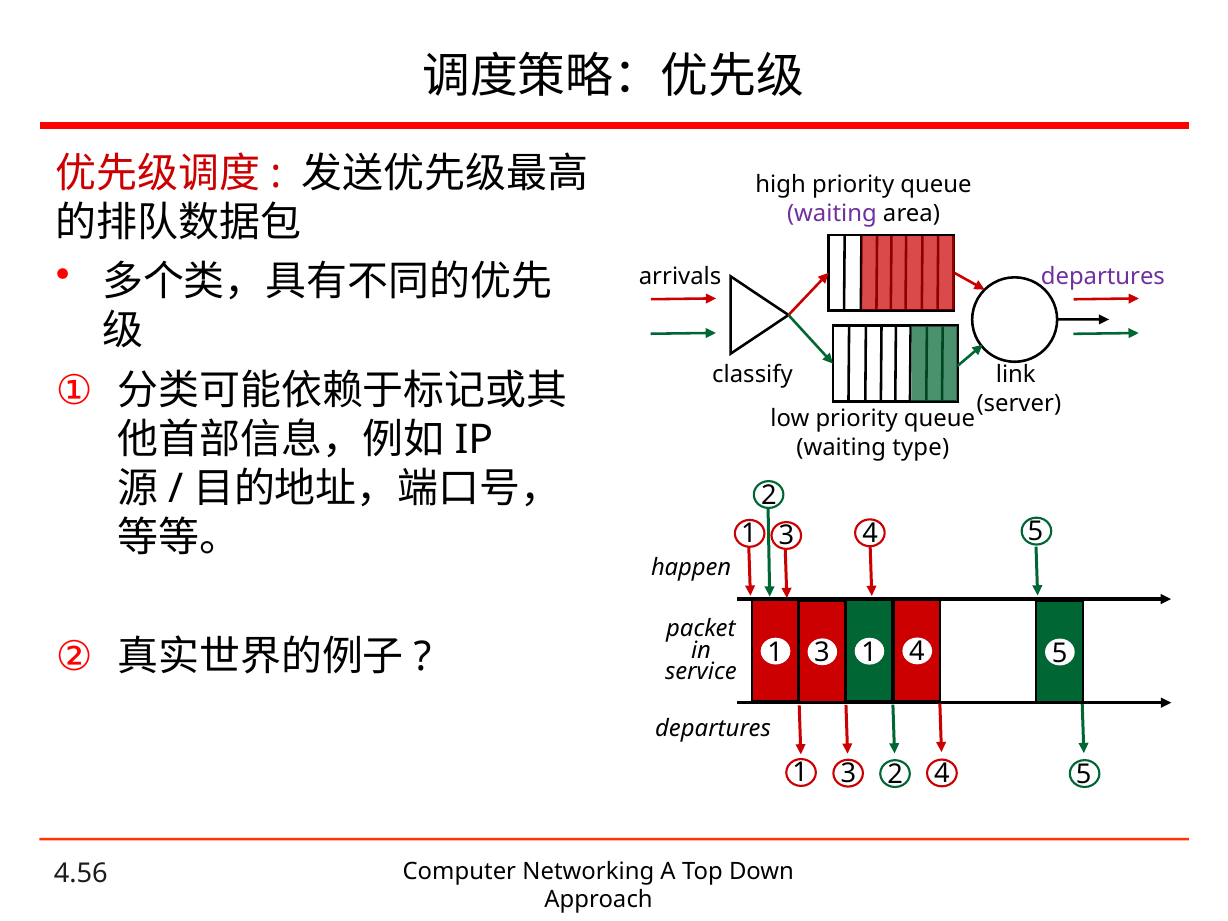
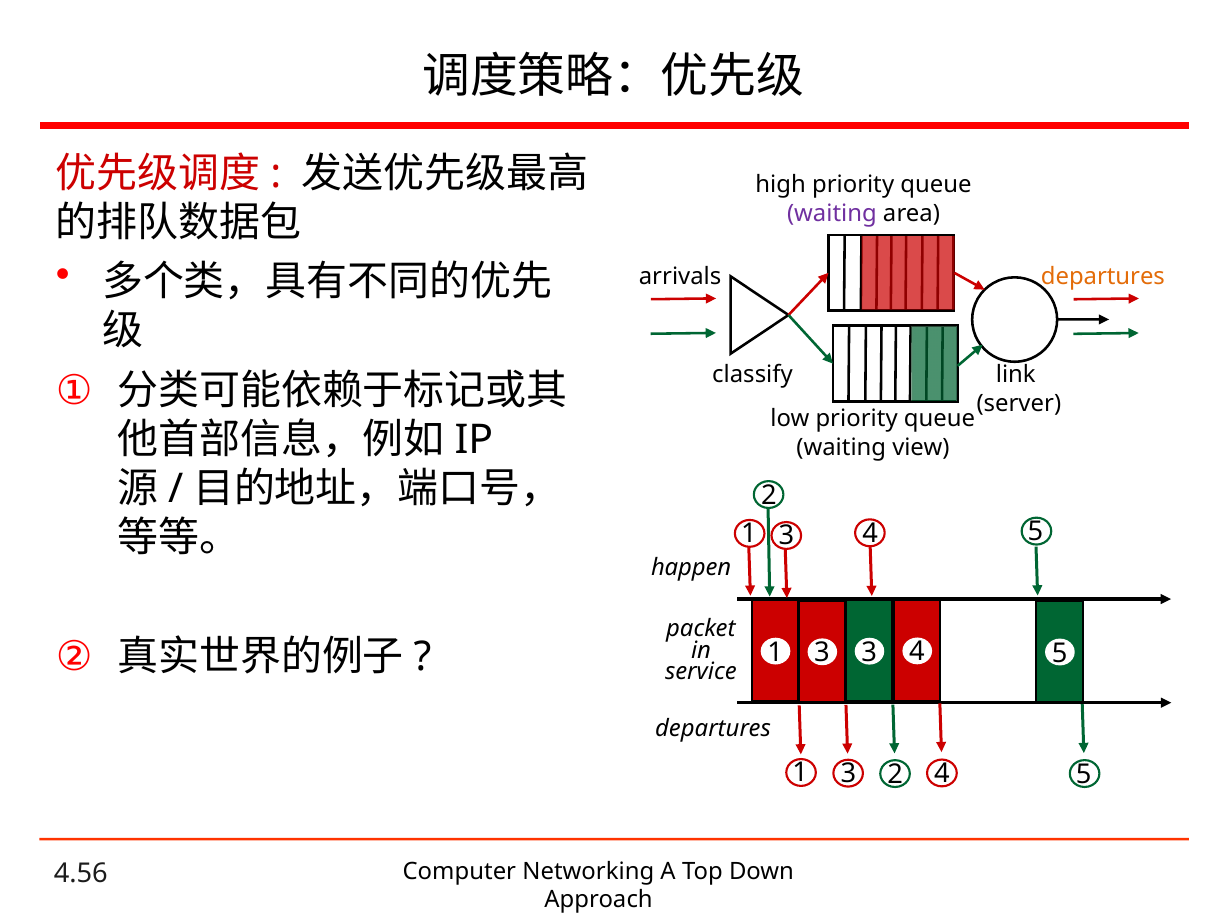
departures colour: purple -> orange (1103, 276)
type: type -> view (921, 447)
1: 1 -> 3 (869, 652)
